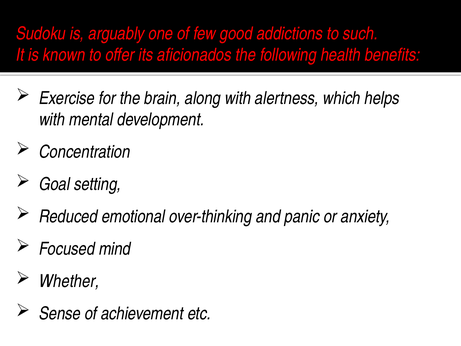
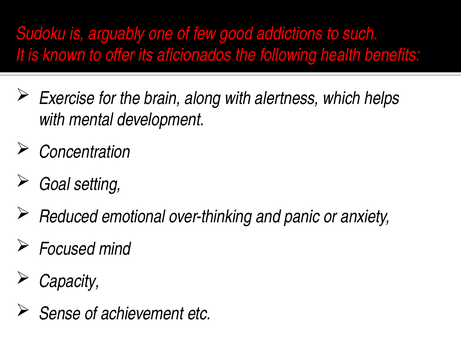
Whether: Whether -> Capacity (70, 281)
